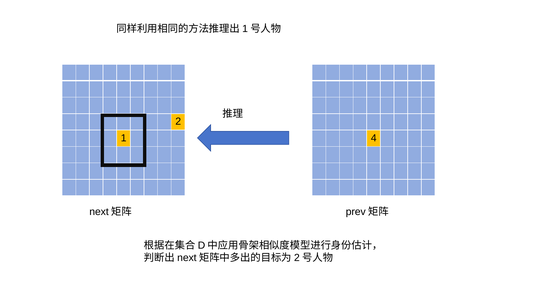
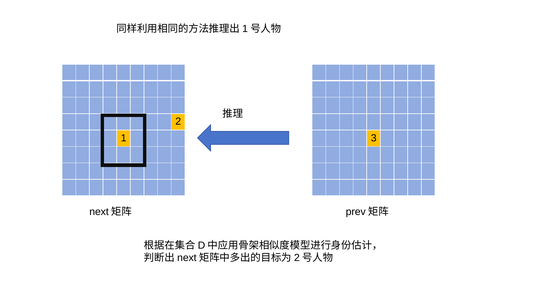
4: 4 -> 3 (374, 138)
